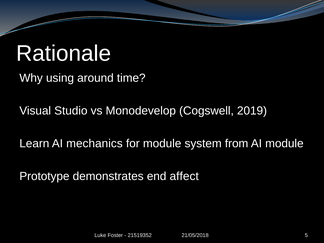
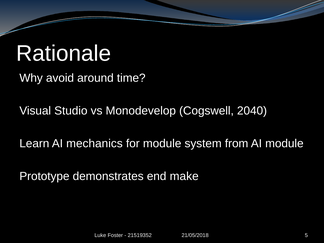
using: using -> avoid (60, 78)
2019: 2019 -> 2040 (252, 111)
affect: affect -> make (184, 176)
